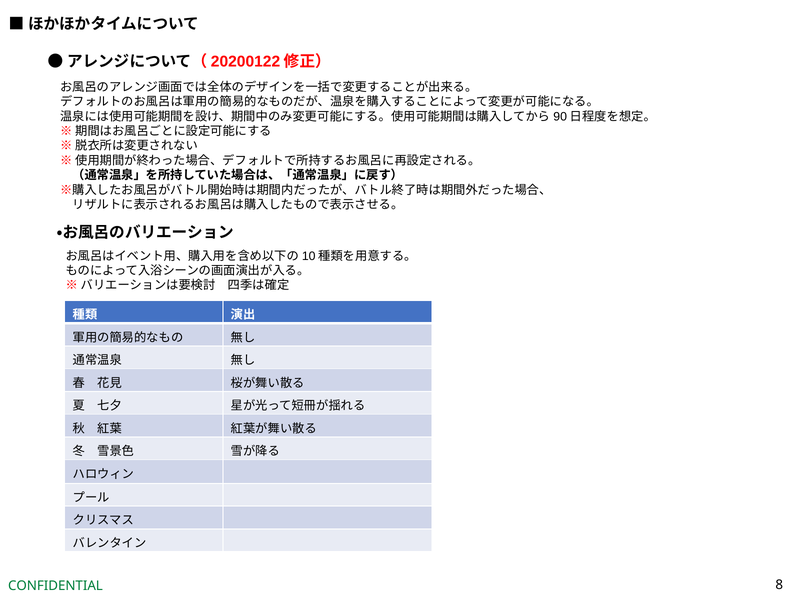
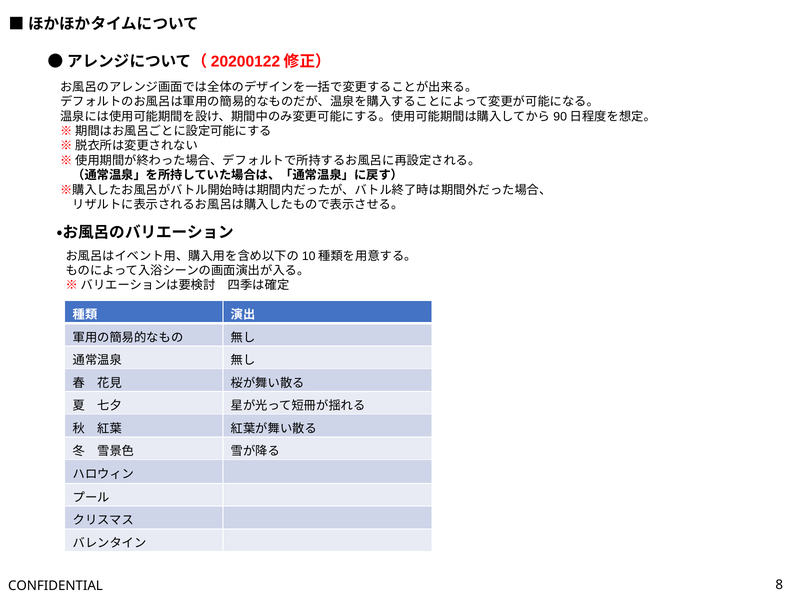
CONFIDENTIAL colour: green -> black (55, 586)
